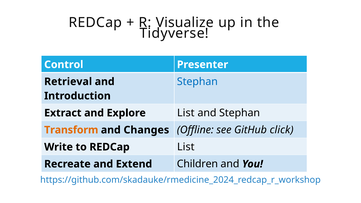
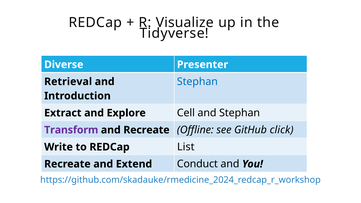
Control: Control -> Diverse (64, 65)
Explore List: List -> Cell (186, 113)
Transform colour: orange -> purple (71, 130)
and Changes: Changes -> Recreate (146, 130)
Children: Children -> Conduct (197, 164)
